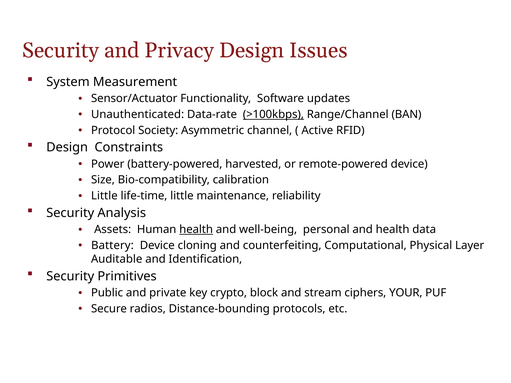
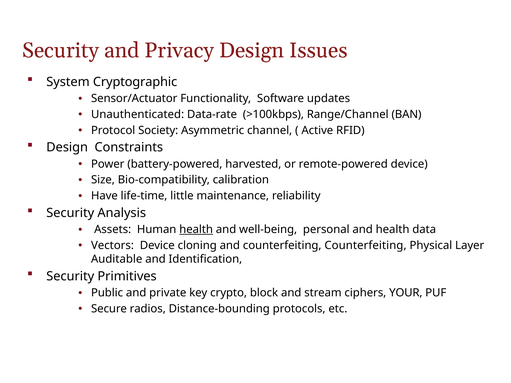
Measurement: Measurement -> Cryptographic (135, 82)
>100kbps underline: present -> none (273, 114)
Little: Little -> Have (104, 196)
Battery: Battery -> Vectors (112, 246)
counterfeiting Computational: Computational -> Counterfeiting (365, 246)
